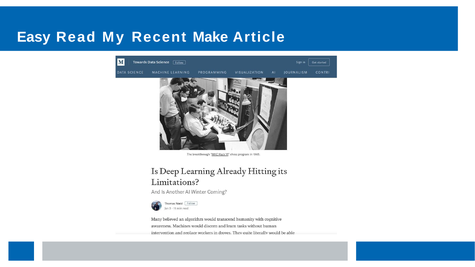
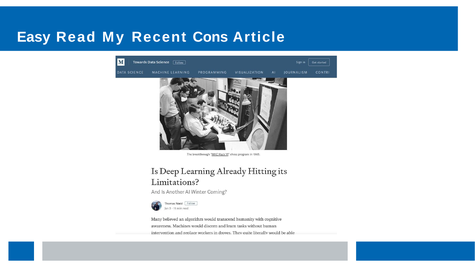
Make: Make -> Cons (210, 37)
